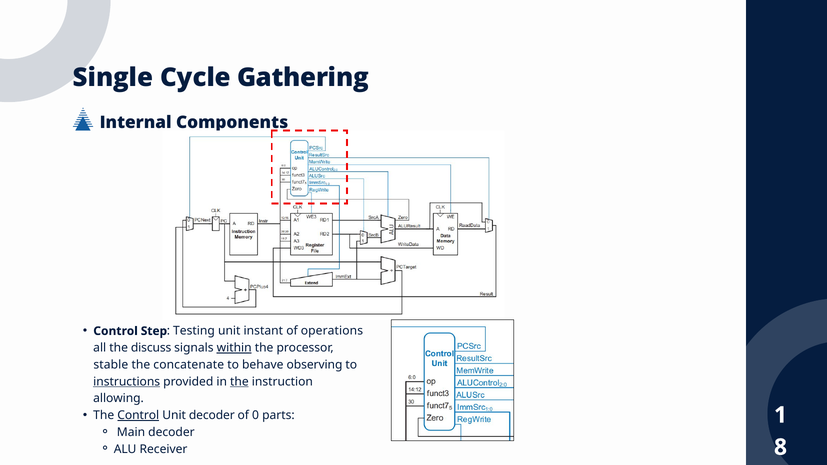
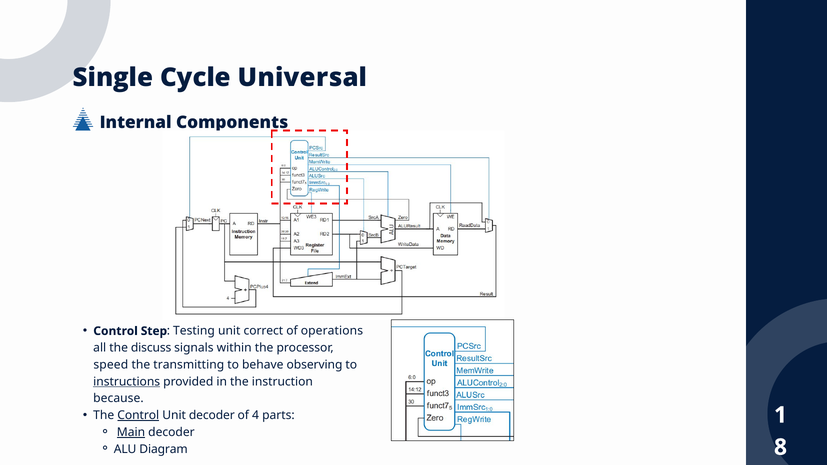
Gathering: Gathering -> Universal (303, 78)
instant: instant -> correct (263, 331)
within underline: present -> none (234, 348)
stable: stable -> speed (111, 365)
concatenate: concatenate -> transmitting (189, 365)
the underline: present -> none (239, 382)
allowing: allowing -> because (118, 399)
0: 0 -> 4 (256, 416)
Main underline: none -> present (131, 432)
Receiver: Receiver -> Diagram (164, 449)
